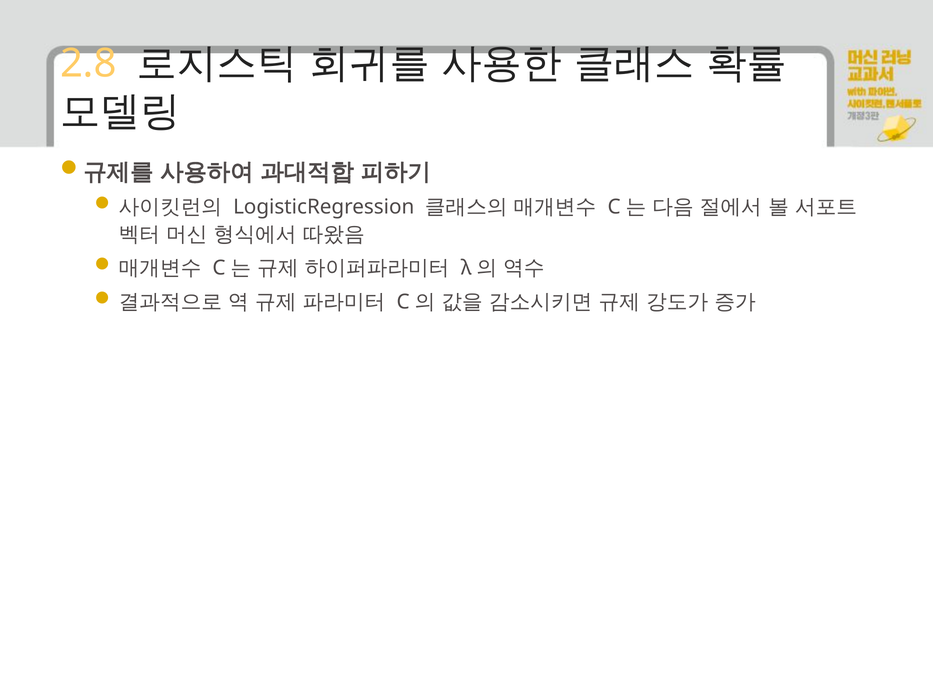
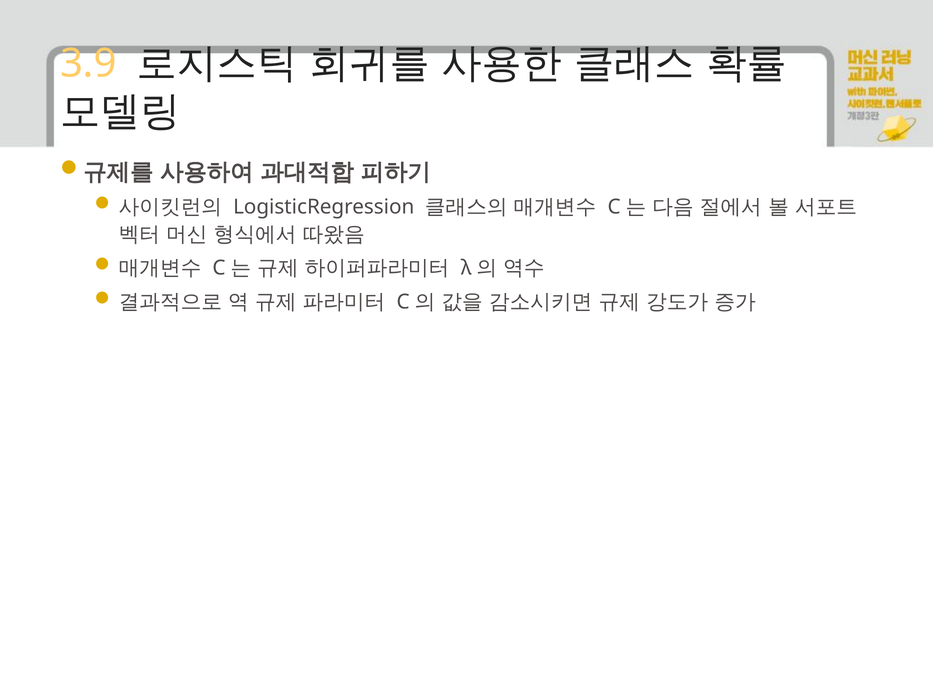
2.8: 2.8 -> 3.9 (88, 63)
